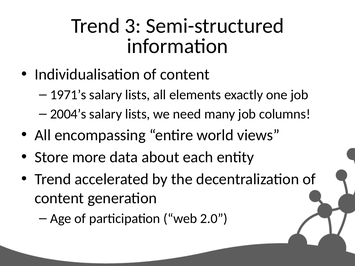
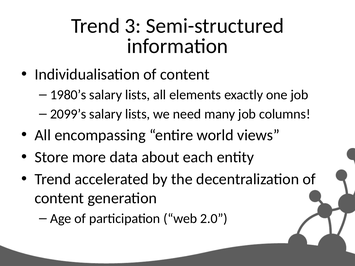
1971’s: 1971’s -> 1980’s (68, 95)
2004’s: 2004’s -> 2099’s (68, 114)
